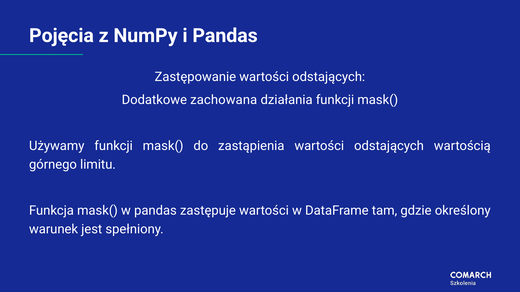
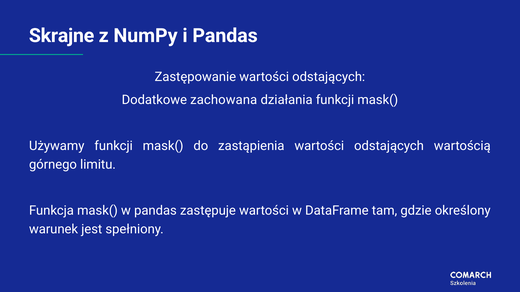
Pojęcia: Pojęcia -> Skrajne (62, 36)
